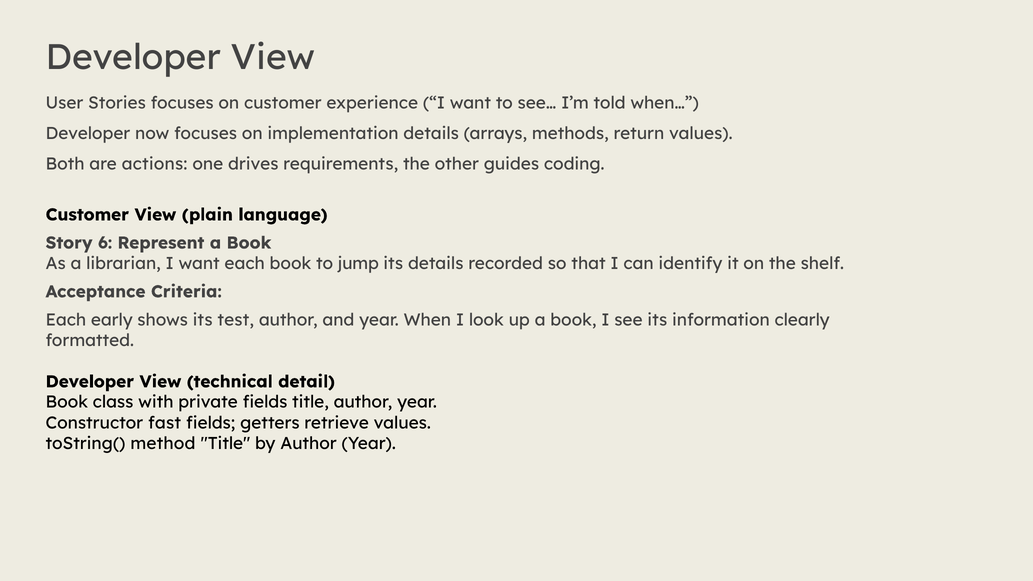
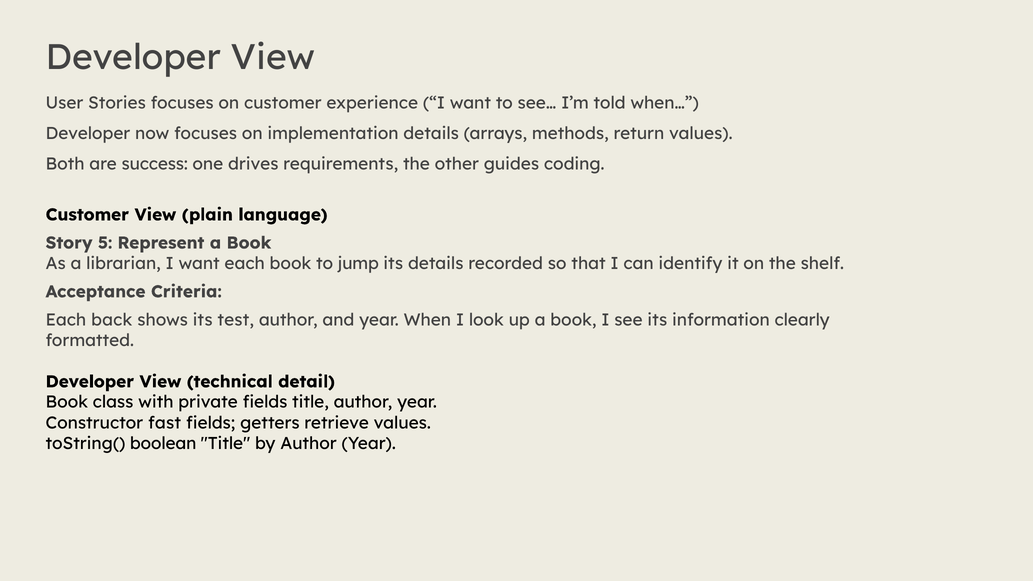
actions: actions -> success (155, 164)
6: 6 -> 5 (105, 243)
early: early -> back (112, 320)
method: method -> boolean (163, 444)
